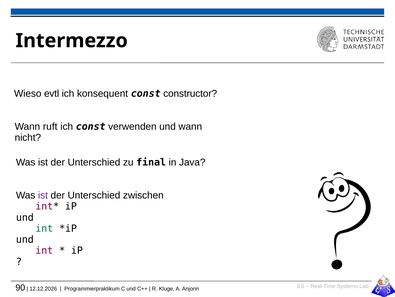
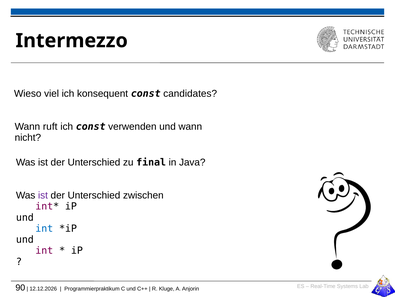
evtl: evtl -> viel (52, 93)
constructor: constructor -> candidates (190, 93)
int colour: green -> blue (44, 228)
